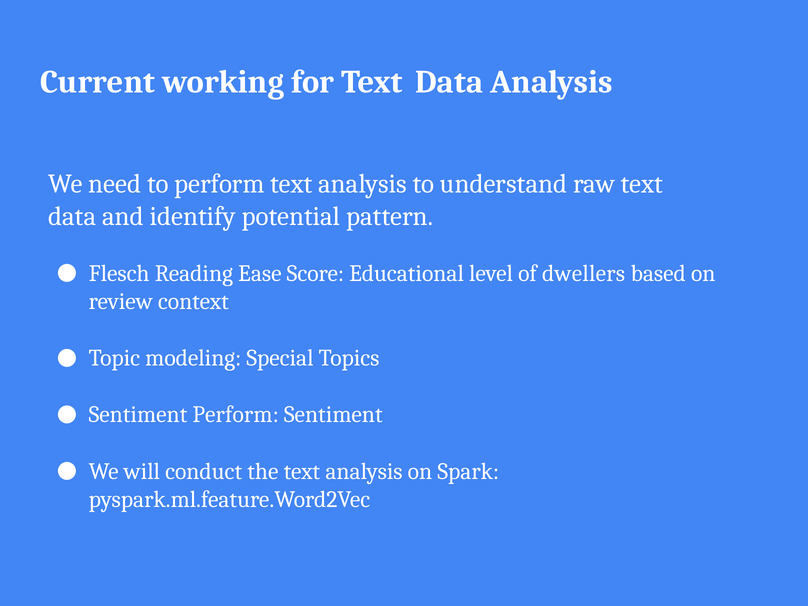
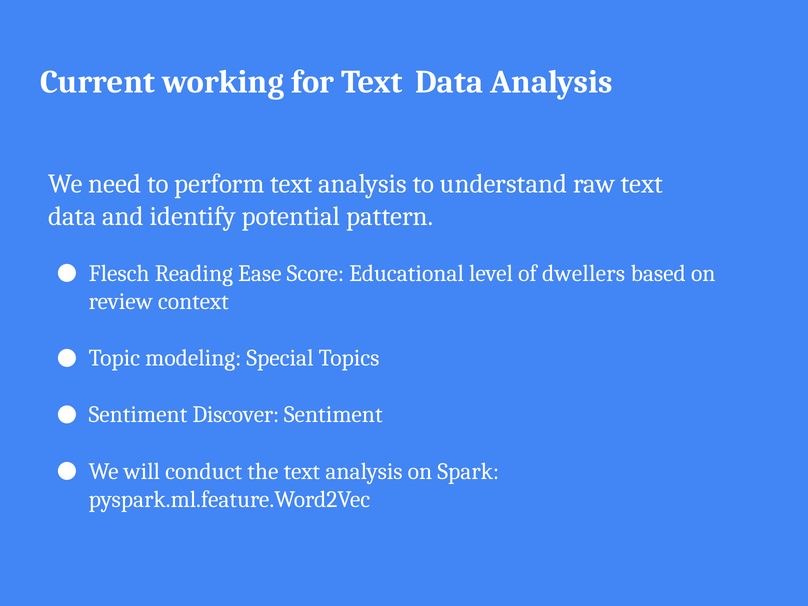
Sentiment Perform: Perform -> Discover (236, 415)
